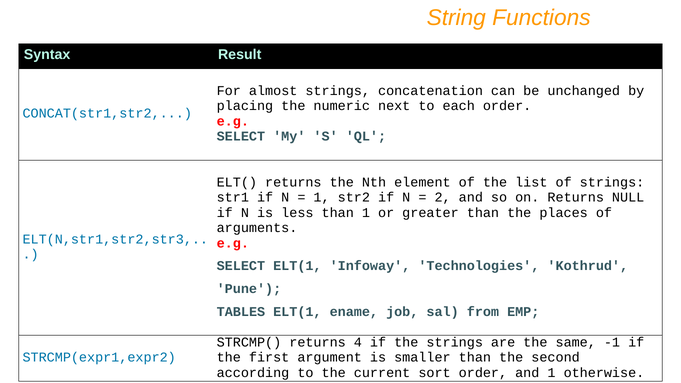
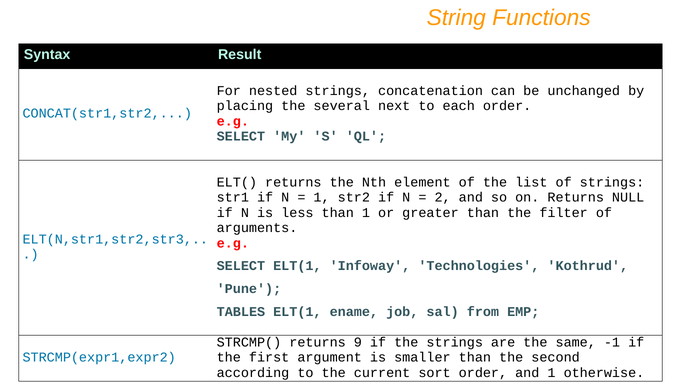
almost: almost -> nested (273, 91)
numeric: numeric -> several (342, 106)
places: places -> filter (564, 213)
4: 4 -> 9 (358, 342)
